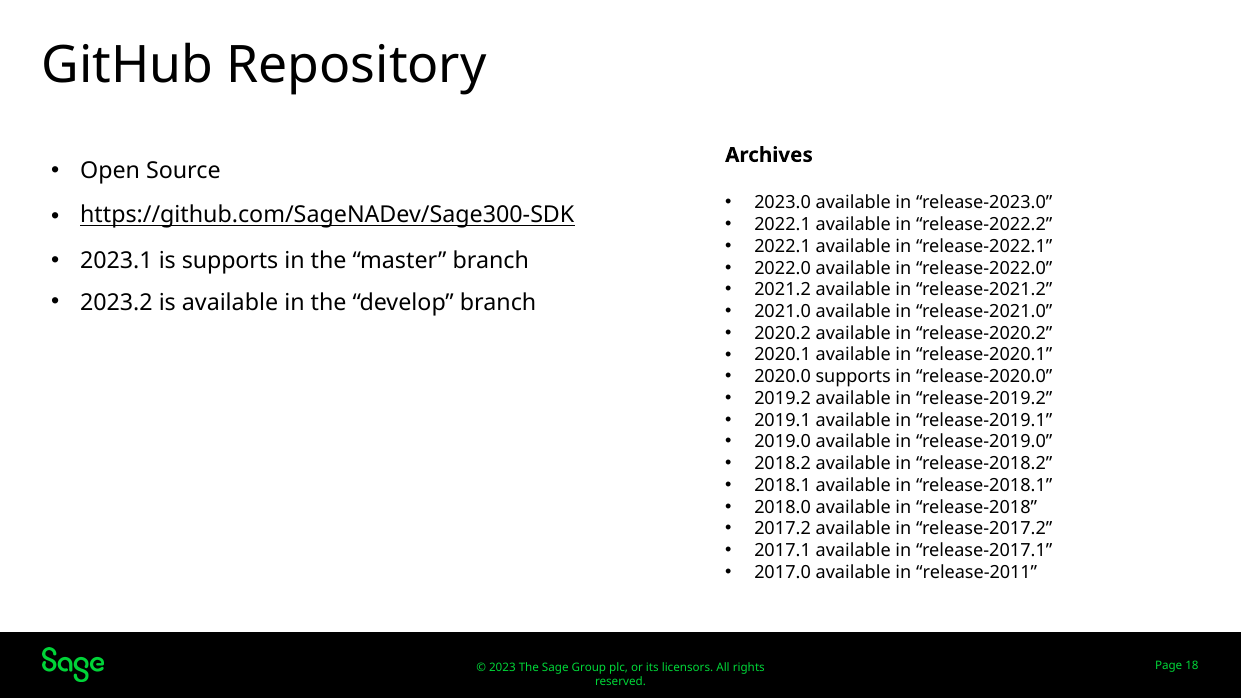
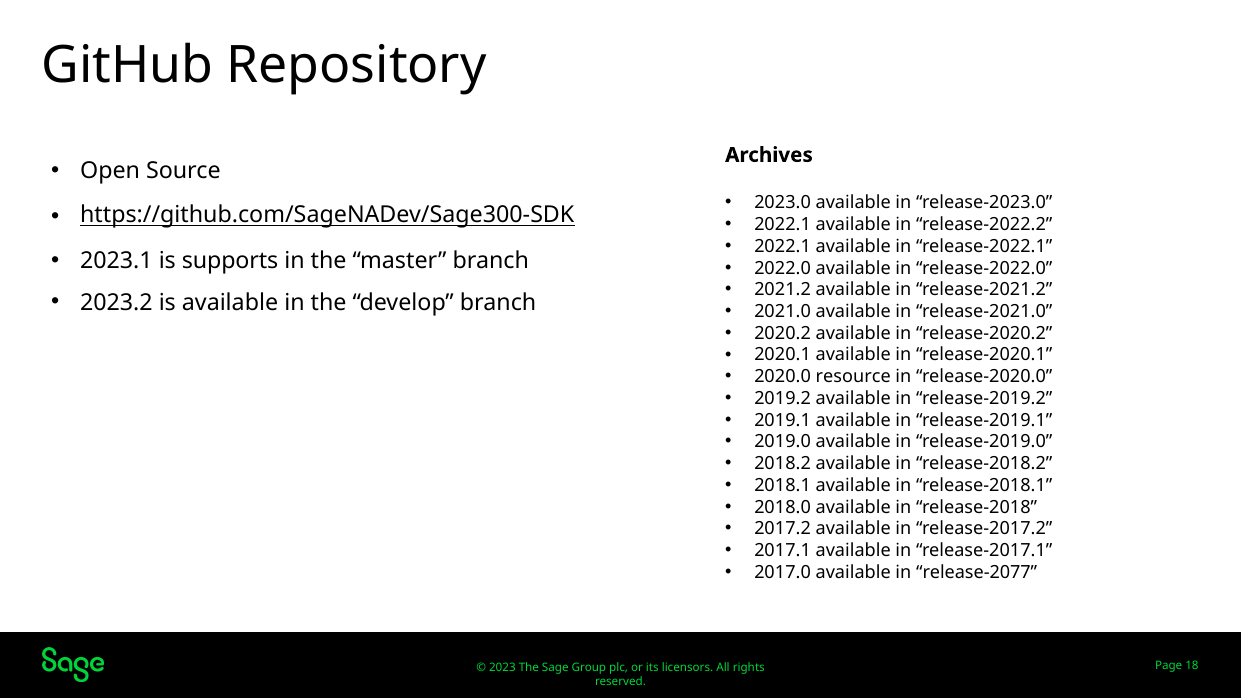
2020.0 supports: supports -> resource (853, 377)
release-2011: release-2011 -> release-2077 (977, 572)
